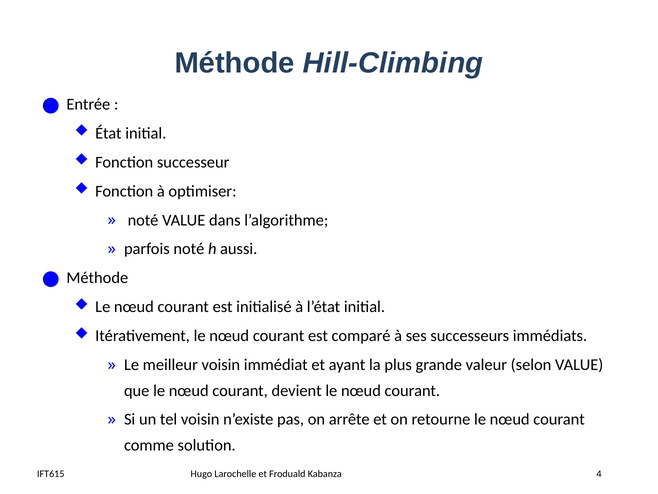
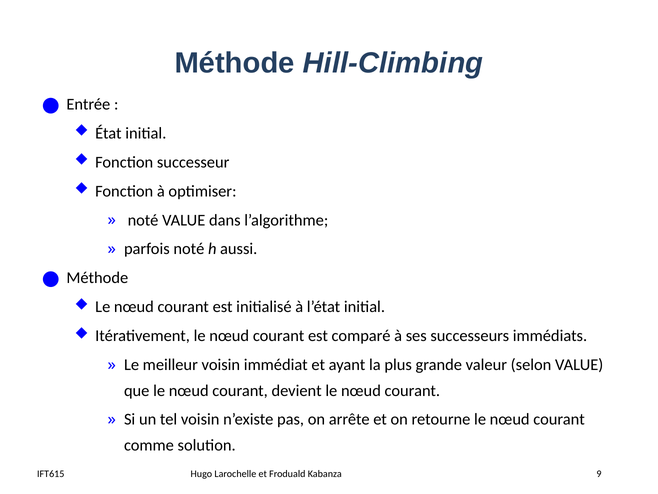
4: 4 -> 9 (599, 473)
